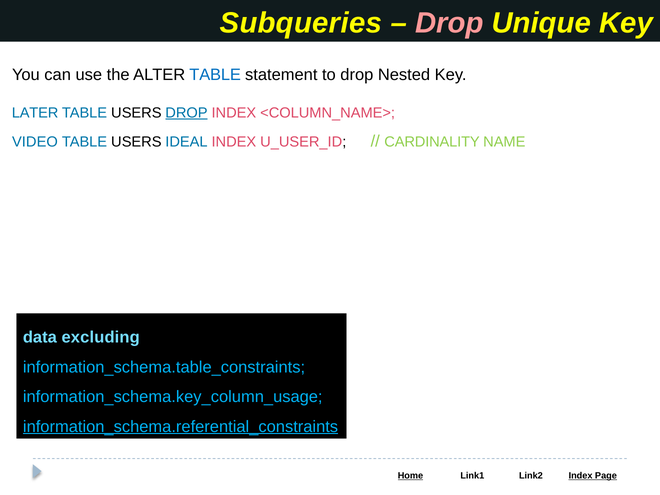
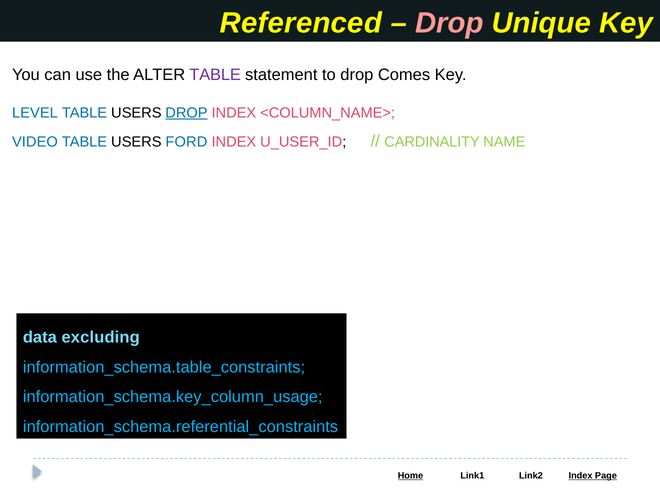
Subqueries: Subqueries -> Referenced (301, 23)
TABLE colour: blue -> purple (215, 75)
Nested: Nested -> Comes (404, 75)
LATER: LATER -> LEVEL (35, 113)
IDEAL: IDEAL -> FORD (186, 142)
information_schema.referential_constraints underline: present -> none (181, 427)
